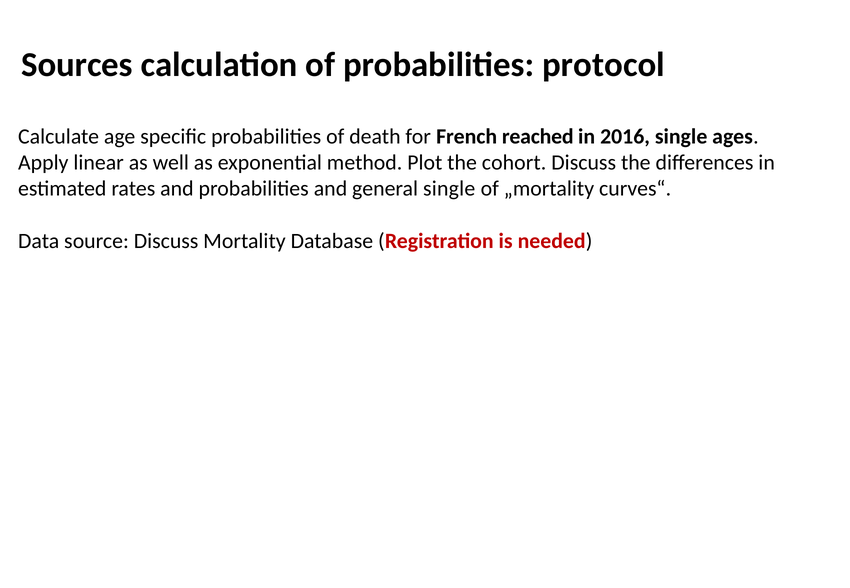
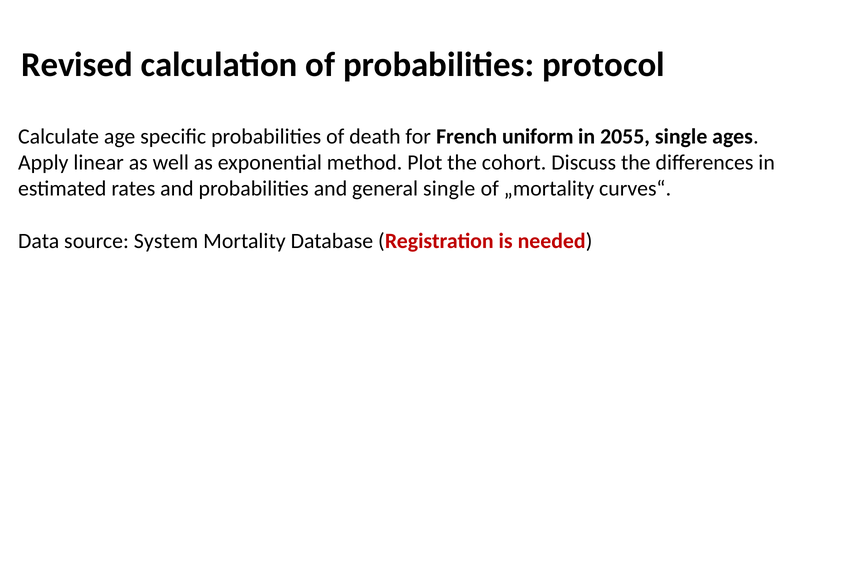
Sources: Sources -> Revised (77, 65)
reached: reached -> uniform (538, 137)
2016: 2016 -> 2055 (625, 137)
source Discuss: Discuss -> System (166, 241)
